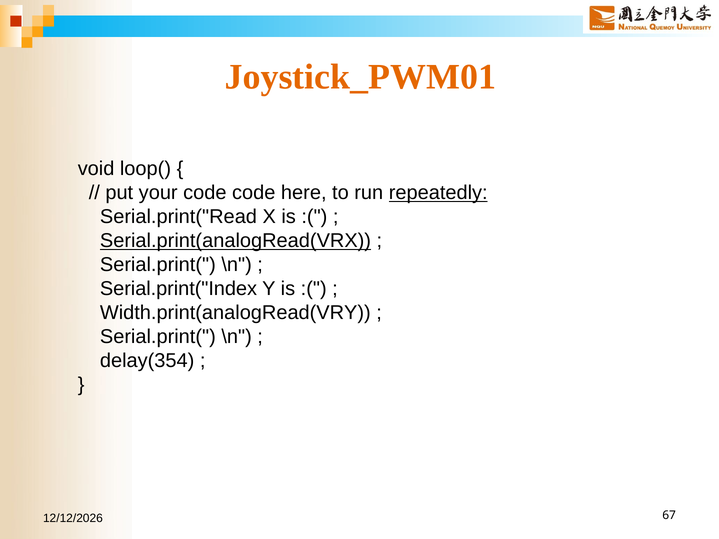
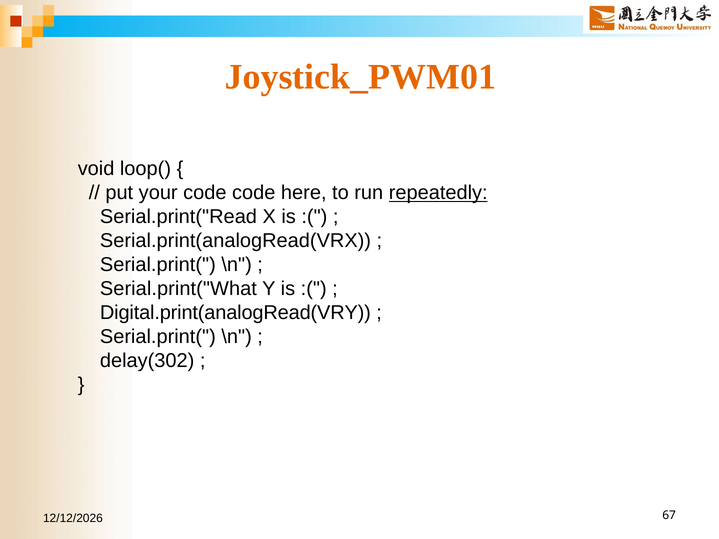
Serial.print(analogRead(VRX underline: present -> none (235, 241)
Serial.print("Index: Serial.print("Index -> Serial.print("What (178, 289)
Width.print(analogRead(VRY: Width.print(analogRead(VRY -> Digital.print(analogRead(VRY (235, 313)
delay(354: delay(354 -> delay(302 (147, 361)
